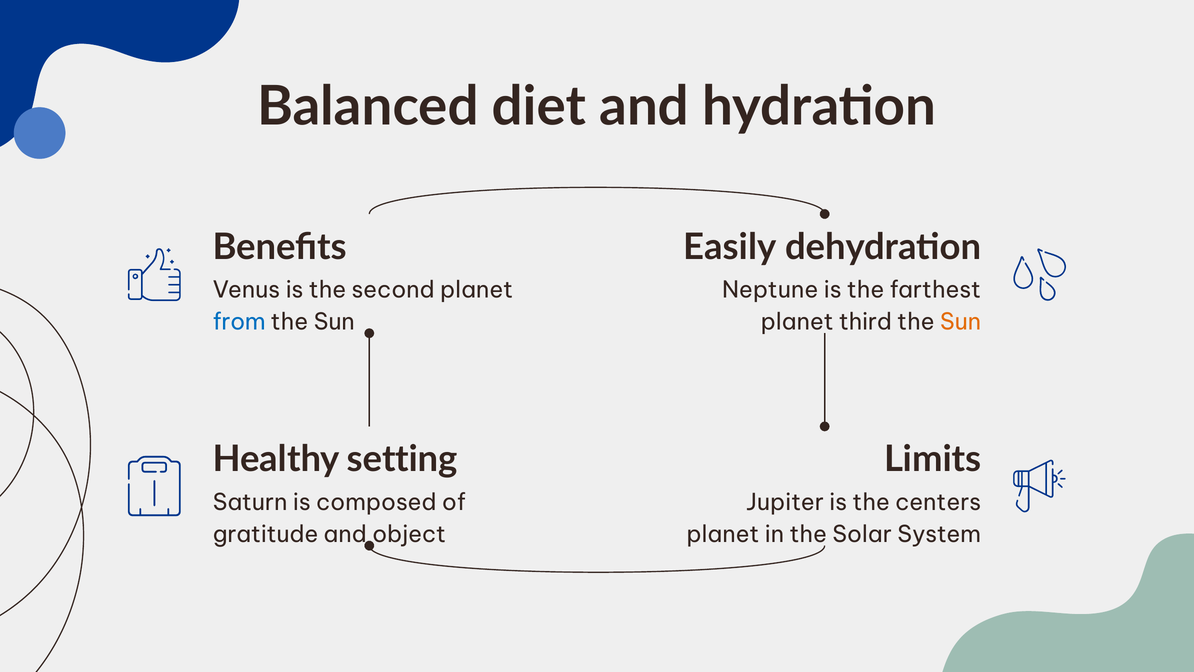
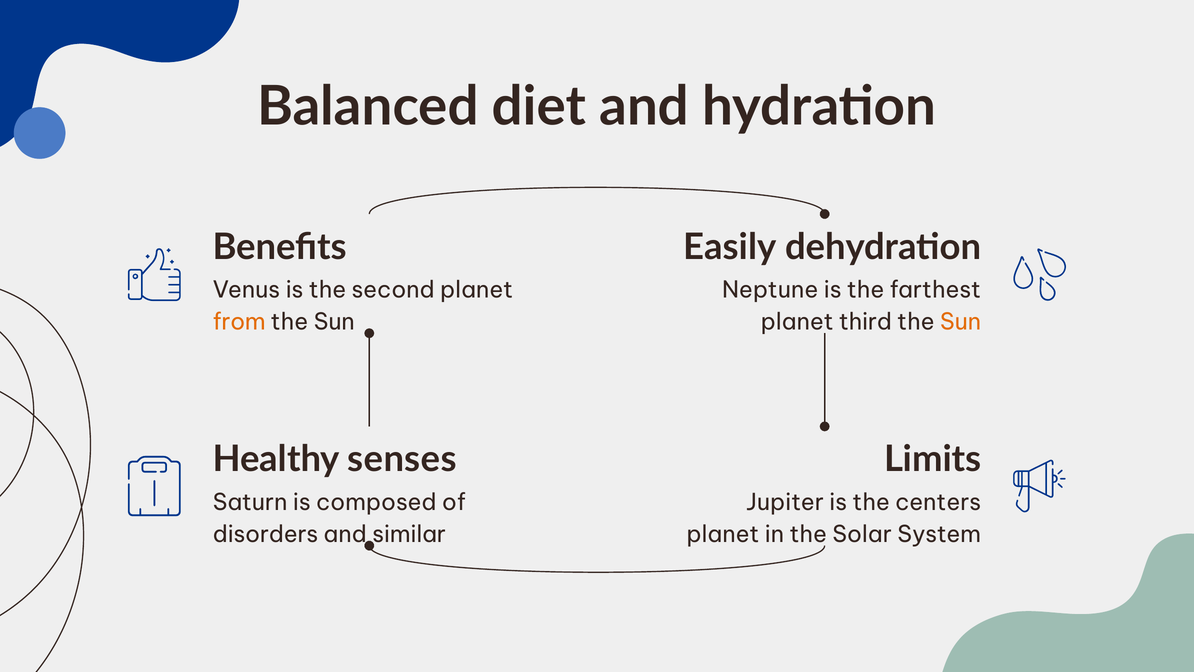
from colour: blue -> orange (239, 322)
setting: setting -> senses (402, 459)
gratitude: gratitude -> disorders (265, 534)
object: object -> similar (409, 534)
